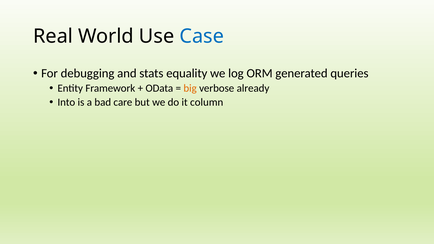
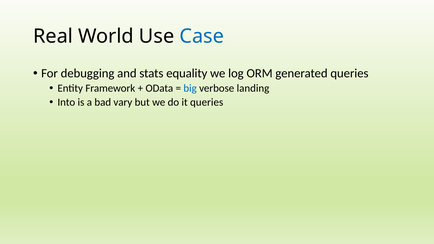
big colour: orange -> blue (190, 88)
already: already -> landing (253, 88)
care: care -> vary (123, 102)
it column: column -> queries (207, 102)
